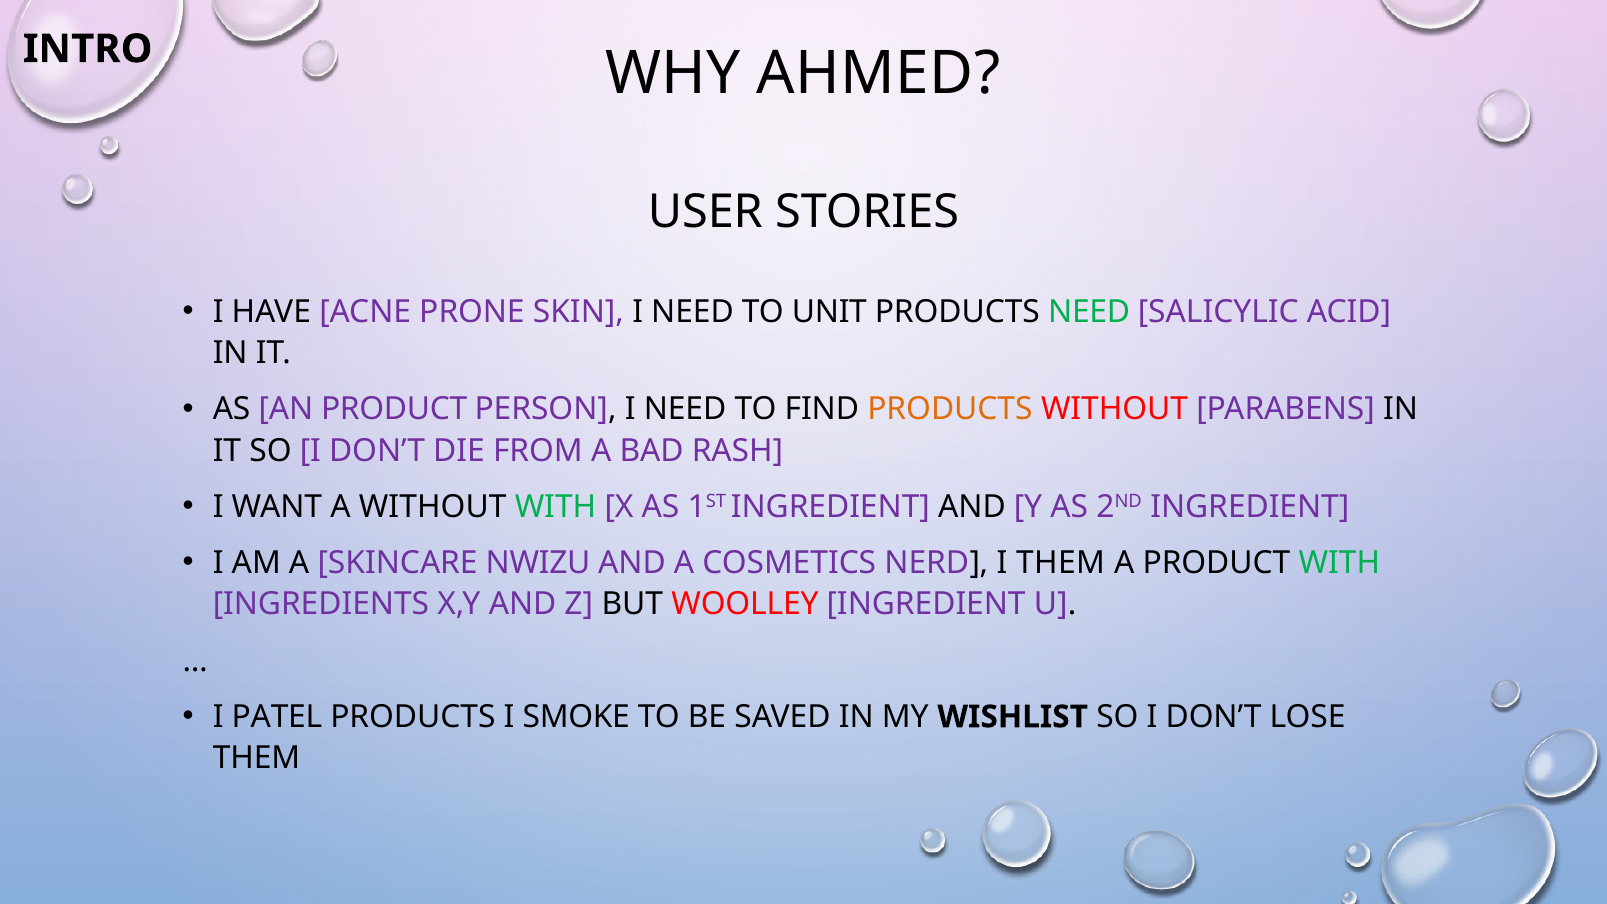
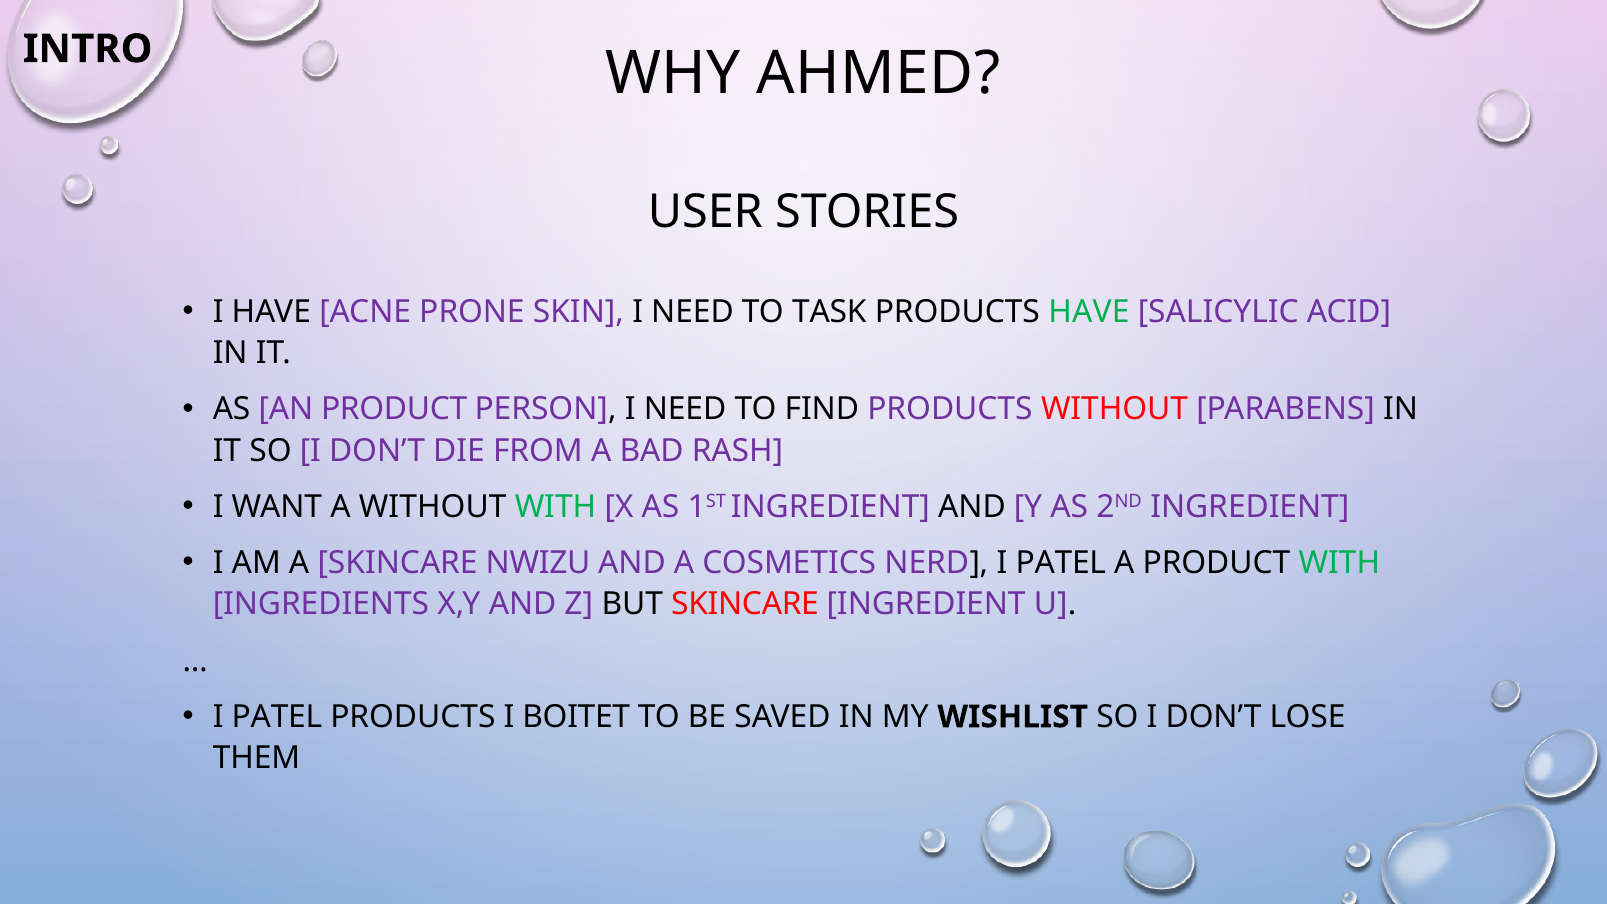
UNIT: UNIT -> TASK (829, 312)
PRODUCTS NEED: NEED -> HAVE (1089, 312)
PRODUCTS colour: orange -> purple (950, 409)
NERD I THEM: THEM -> PATEL (1061, 563)
BUT WOOLLEY: WOOLLEY -> SKINCARE (745, 604)
SMOKE: SMOKE -> BOITET (576, 717)
